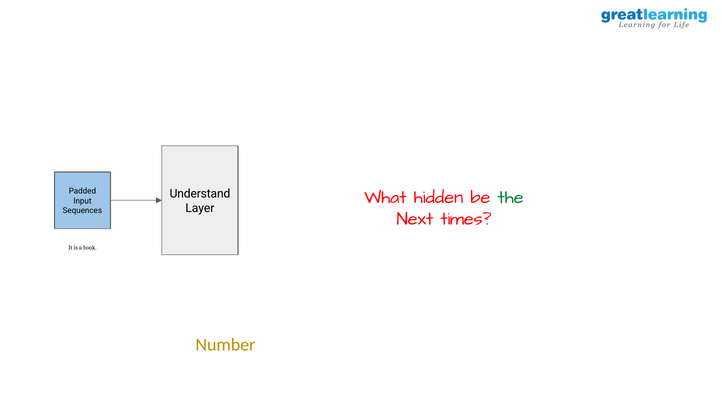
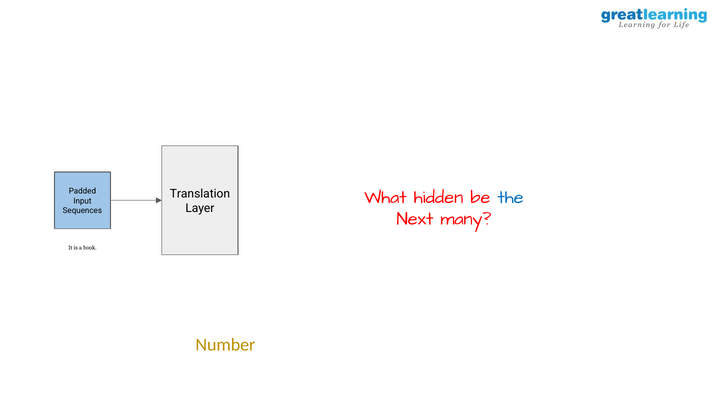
Understand: Understand -> Translation (200, 194)
the colour: green -> blue (511, 197)
times: times -> many (466, 219)
